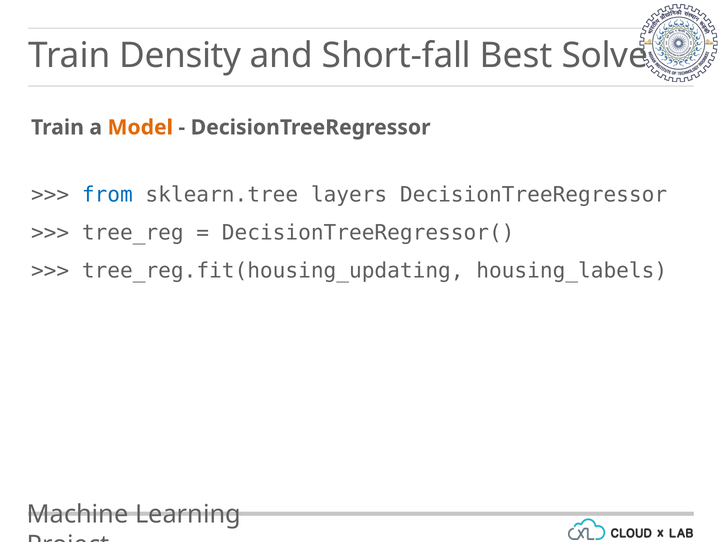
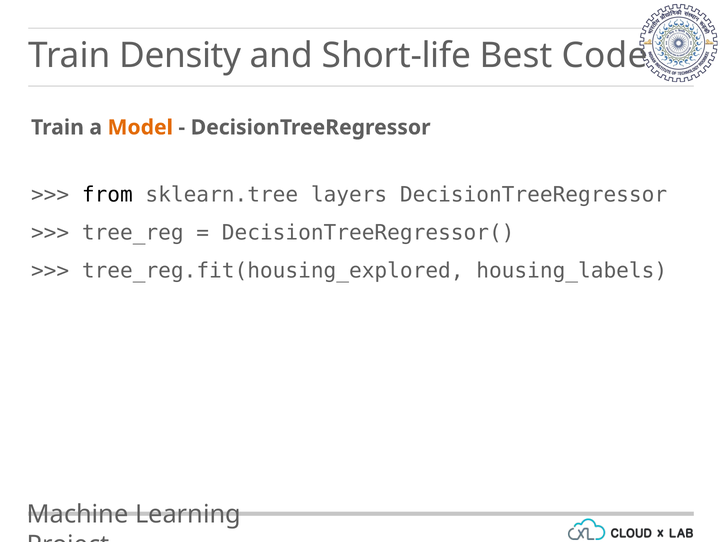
Short-fall: Short-fall -> Short-life (397, 55)
Solve: Solve -> Code (604, 55)
from colour: blue -> black (107, 195)
tree_reg.fit(housing_updating: tree_reg.fit(housing_updating -> tree_reg.fit(housing_explored (273, 271)
